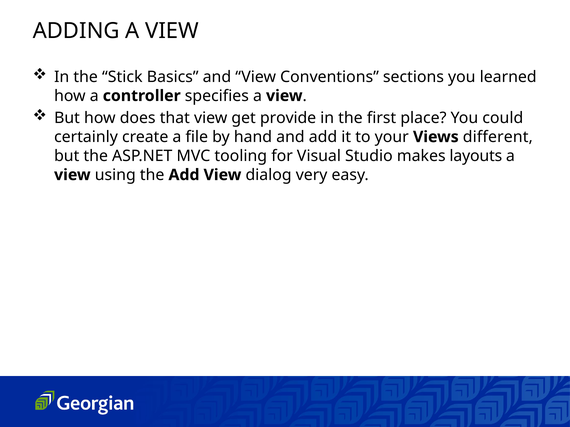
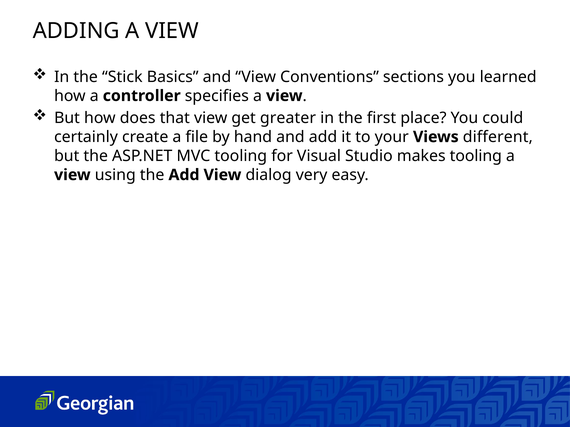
provide: provide -> greater (288, 118)
makes layouts: layouts -> tooling (476, 156)
